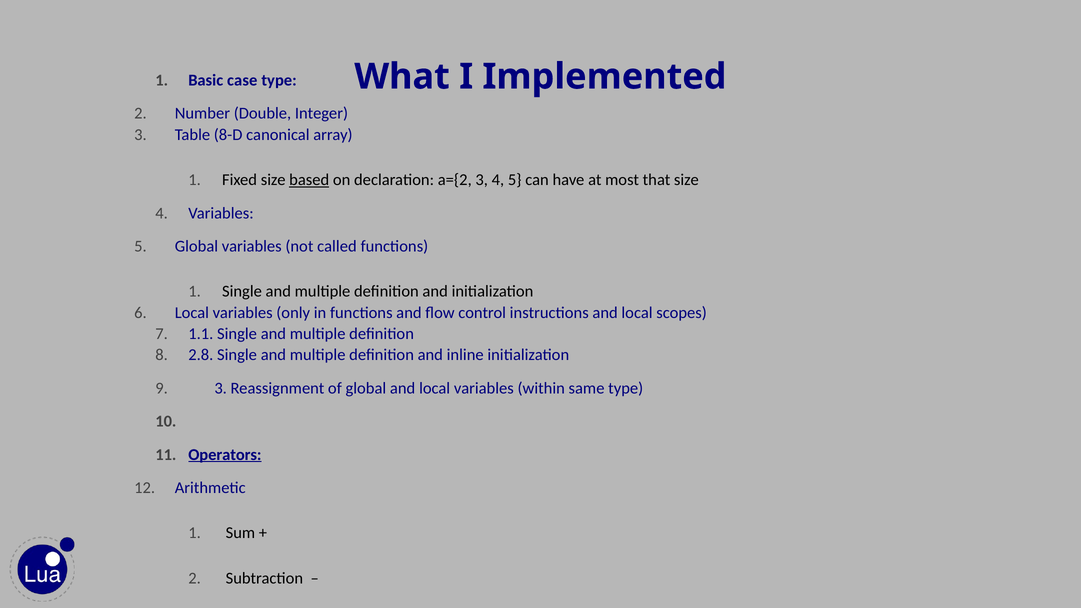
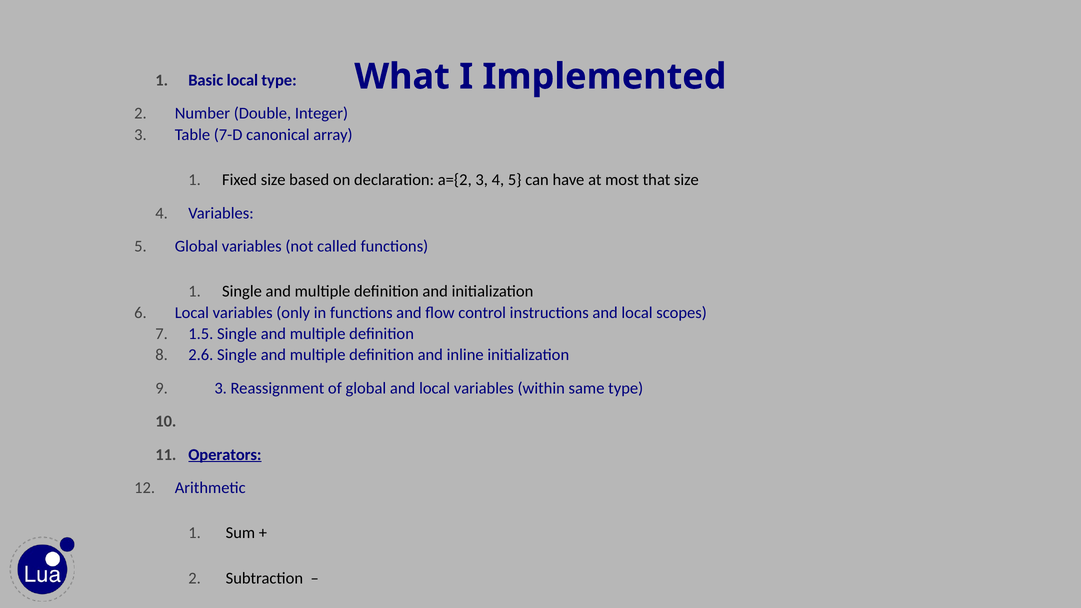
Basic case: case -> local (242, 80)
8-D: 8-D -> 7-D (228, 135)
based underline: present -> none (309, 180)
1.1: 1.1 -> 1.5 (201, 334)
2.8: 2.8 -> 2.6 (201, 355)
